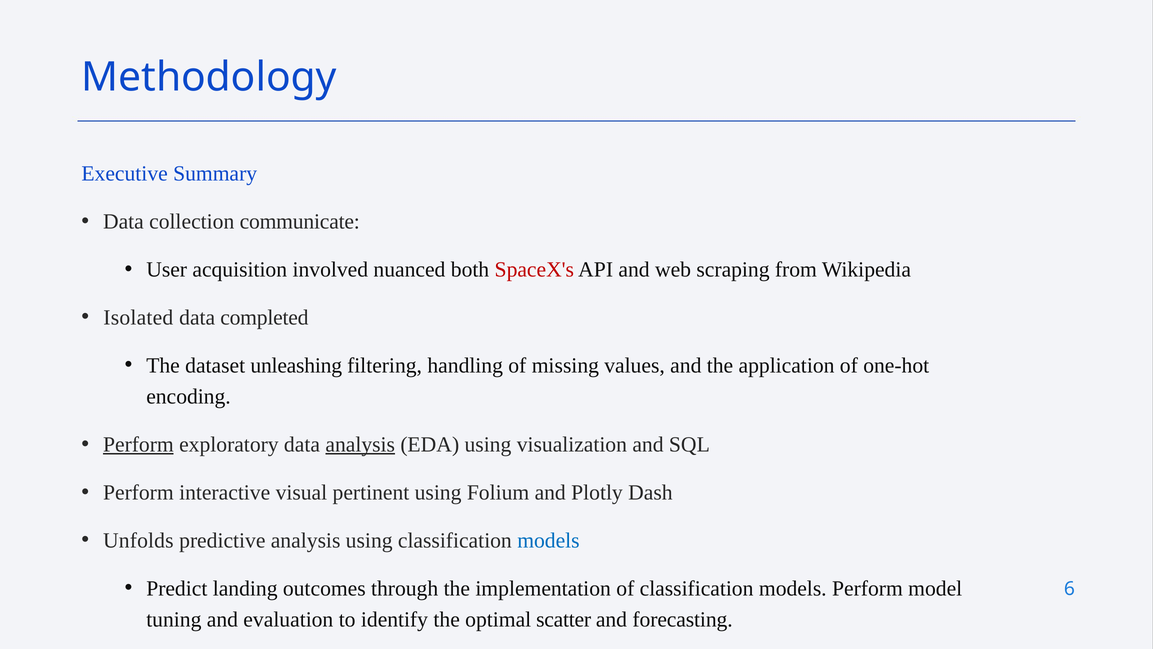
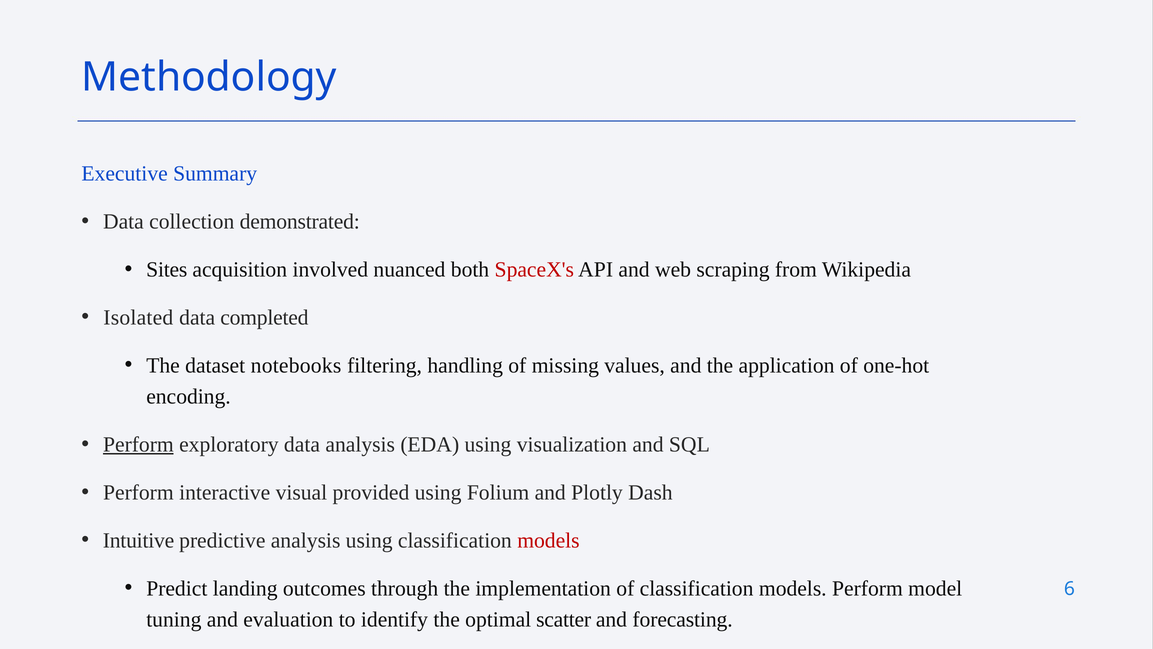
communicate: communicate -> demonstrated (300, 221)
User: User -> Sites (167, 269)
unleashing: unleashing -> notebooks (296, 365)
analysis underline: present -> none (360, 444)
pertinent: pertinent -> provided (371, 492)
Unfolds: Unfolds -> Intuitive (139, 540)
models colour: blue -> red (548, 540)
